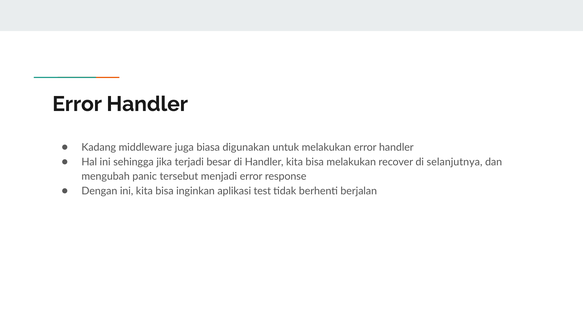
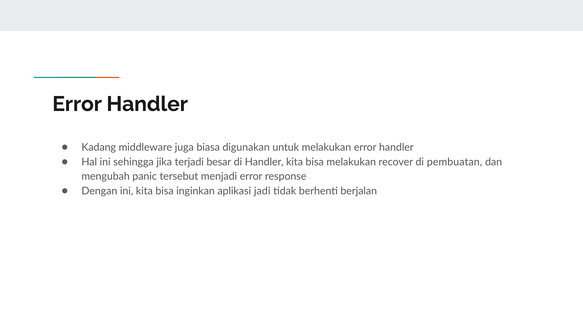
selanjutnya: selanjutnya -> pembuatan (455, 162)
test: test -> jadi (262, 191)
